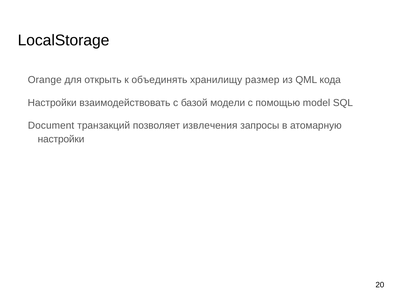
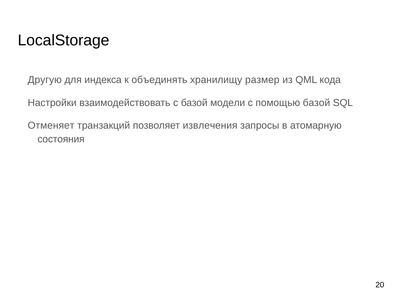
Orange: Orange -> Другую (45, 80)
открыть: открыть -> индекса (103, 80)
помощью model: model -> базой (316, 103)
Document: Document -> Отменяет (51, 125)
настройки: настройки -> состояния (61, 139)
